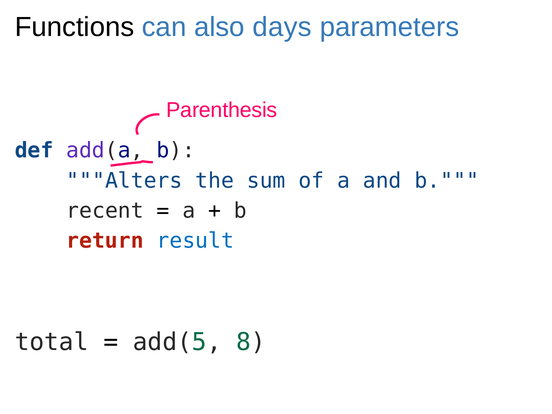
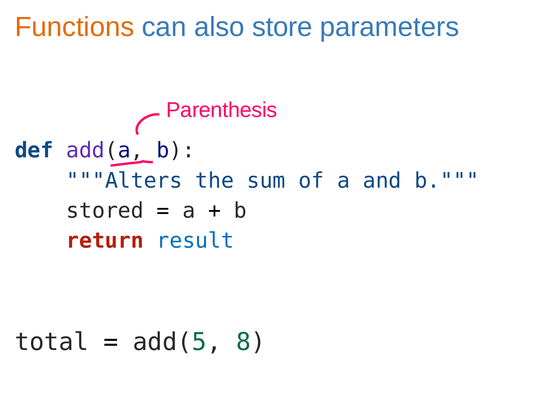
Functions colour: black -> orange (74, 27)
days: days -> store (282, 27)
recent: recent -> stored (105, 211)
